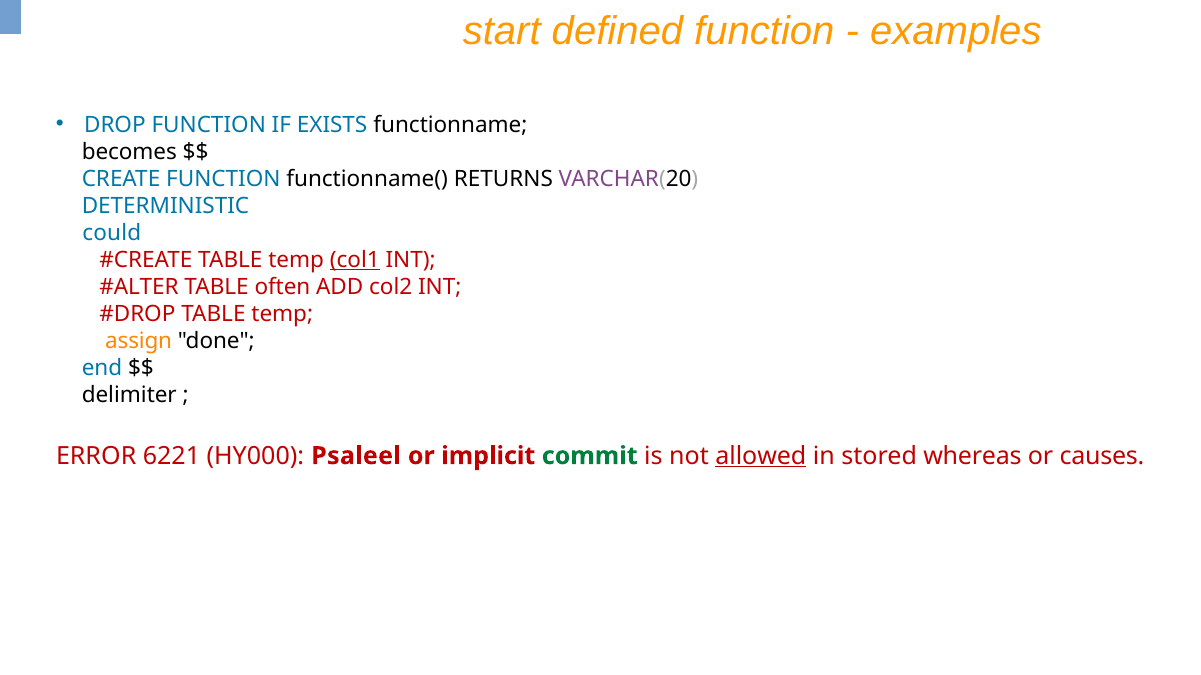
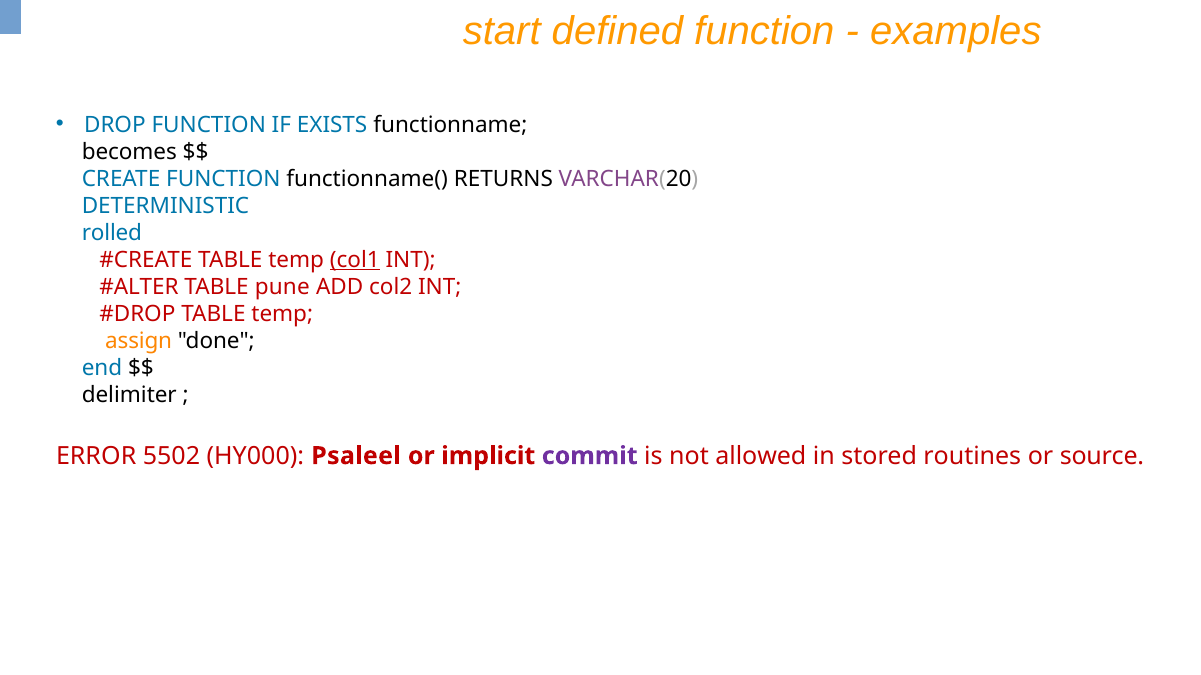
could: could -> rolled (112, 233)
often: often -> pune (282, 287)
6221: 6221 -> 5502 (171, 456)
commit colour: green -> purple (590, 456)
allowed underline: present -> none (761, 456)
whereas: whereas -> routines (972, 456)
causes: causes -> source (1102, 456)
